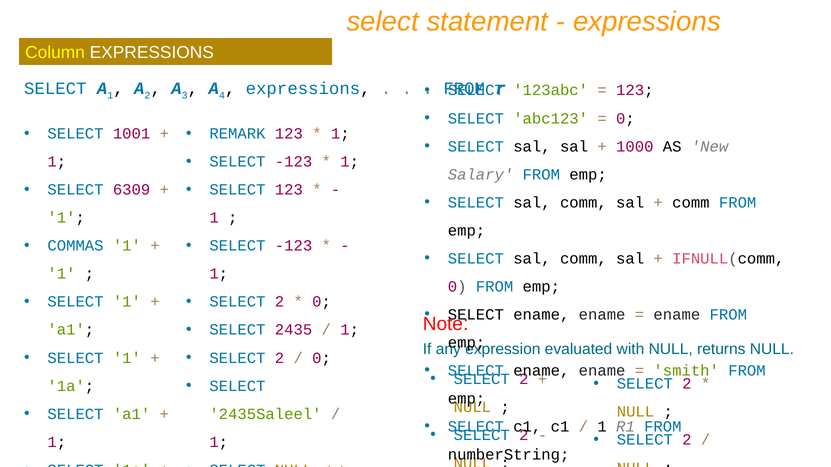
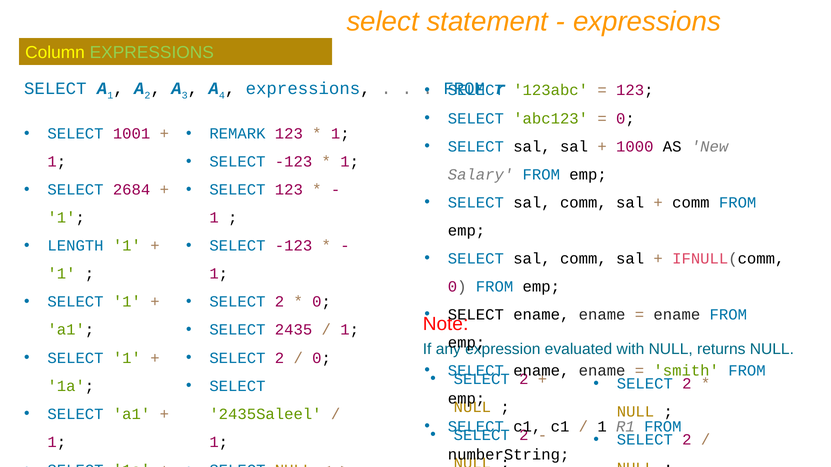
EXPRESSIONS colour: white -> light green (152, 53)
6309: 6309 -> 2684 (132, 190)
COMMAS: COMMAS -> LENGTH (76, 246)
